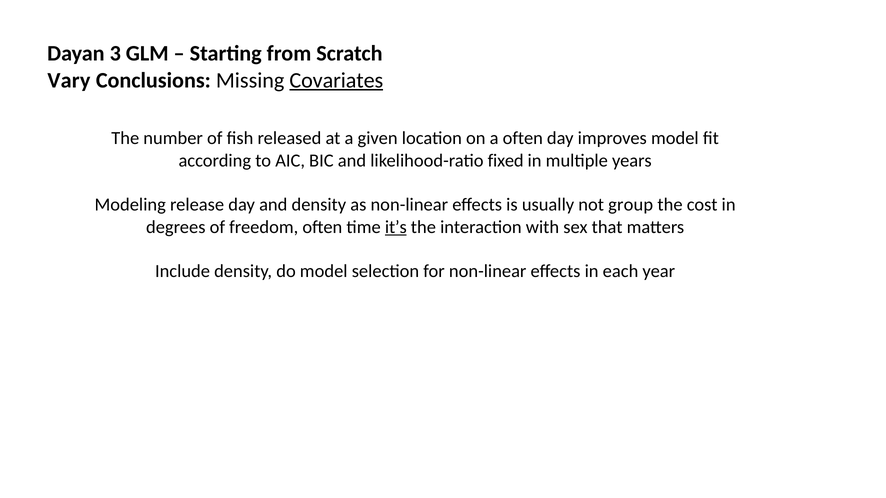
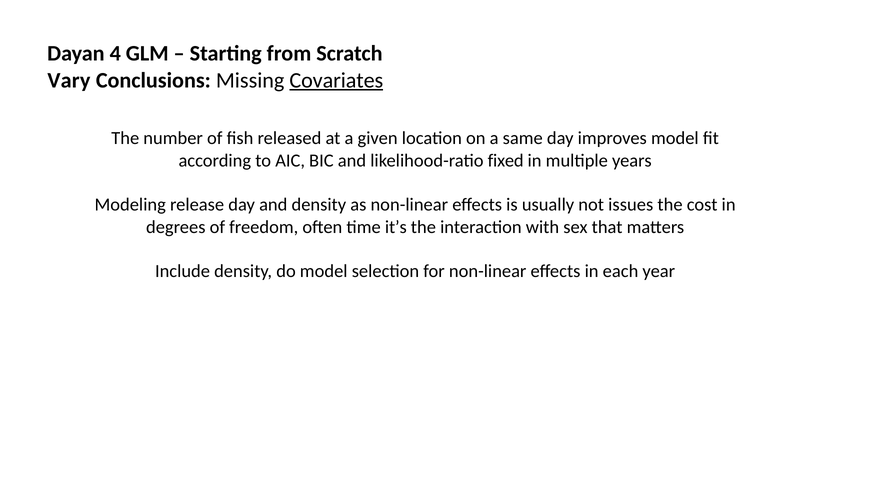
3: 3 -> 4 (115, 54)
a often: often -> same (523, 138)
group: group -> issues (631, 205)
it’s underline: present -> none (396, 227)
